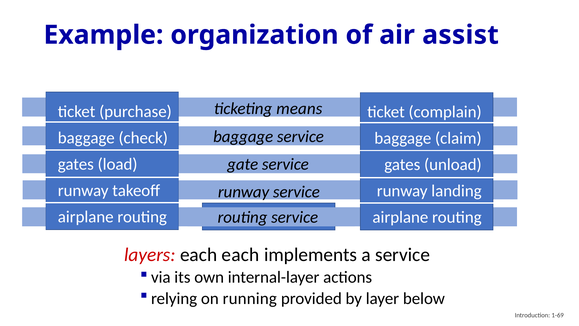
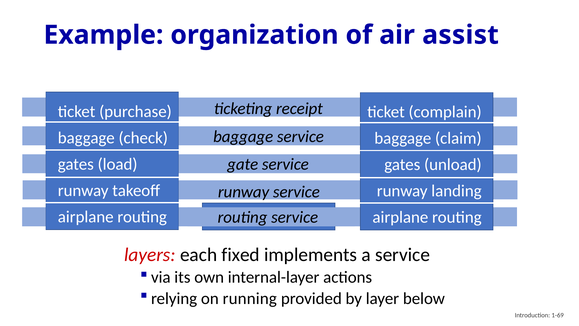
means: means -> receipt (299, 108)
each each: each -> fixed (241, 254)
